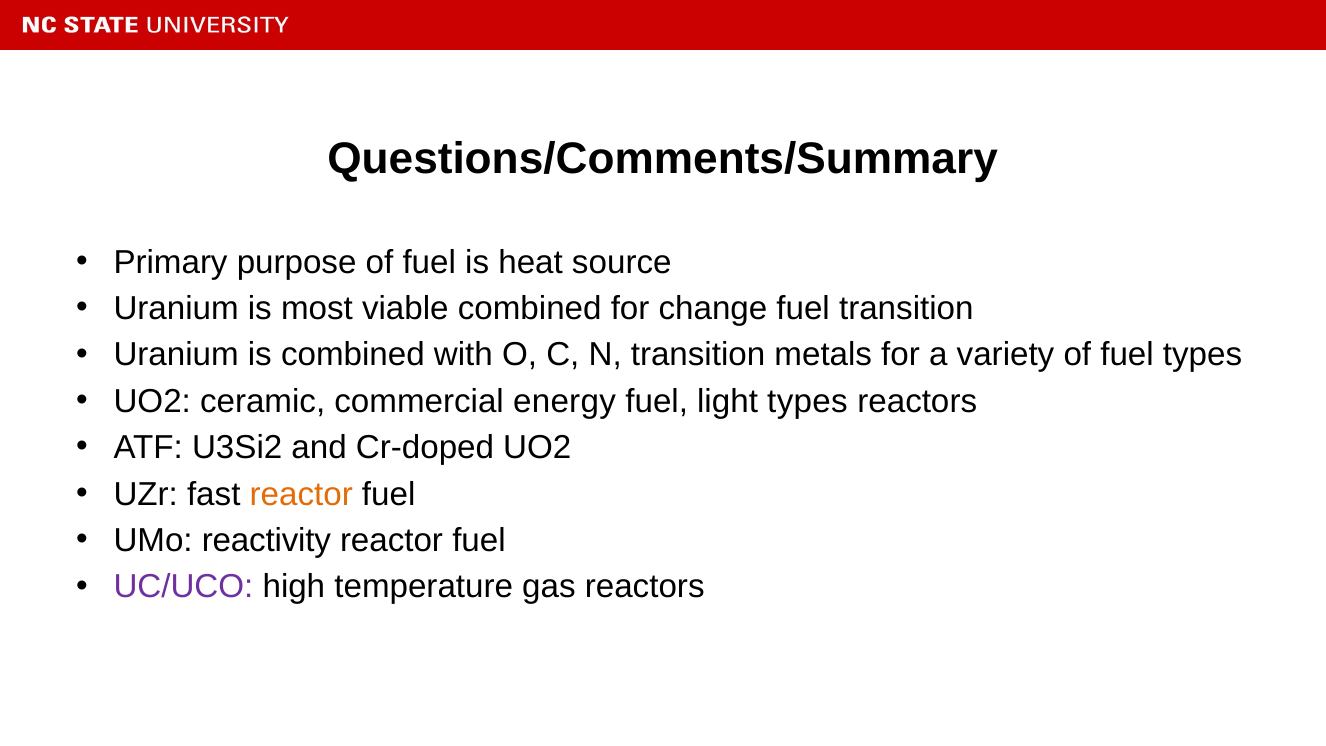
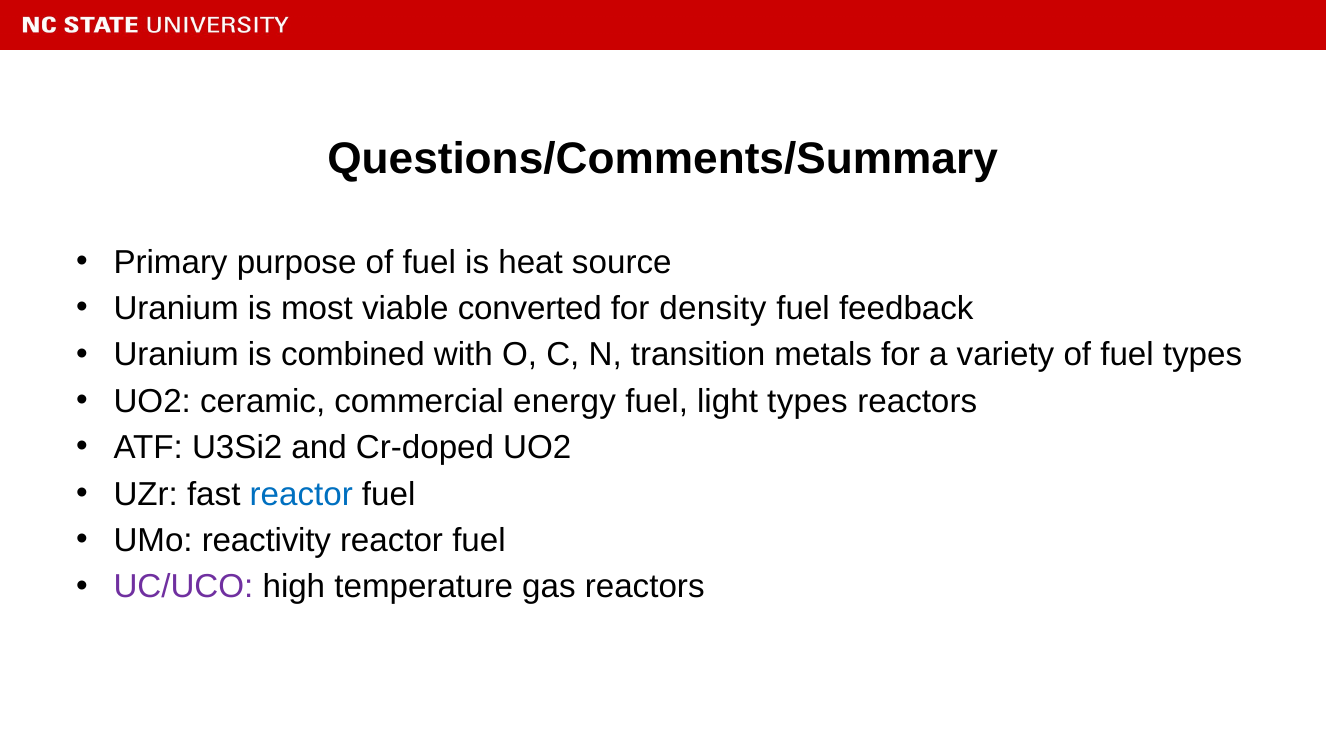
viable combined: combined -> converted (530, 309)
change: change -> density (713, 309)
fuel transition: transition -> feedback (906, 309)
reactor colour: orange -> blue (301, 494)
